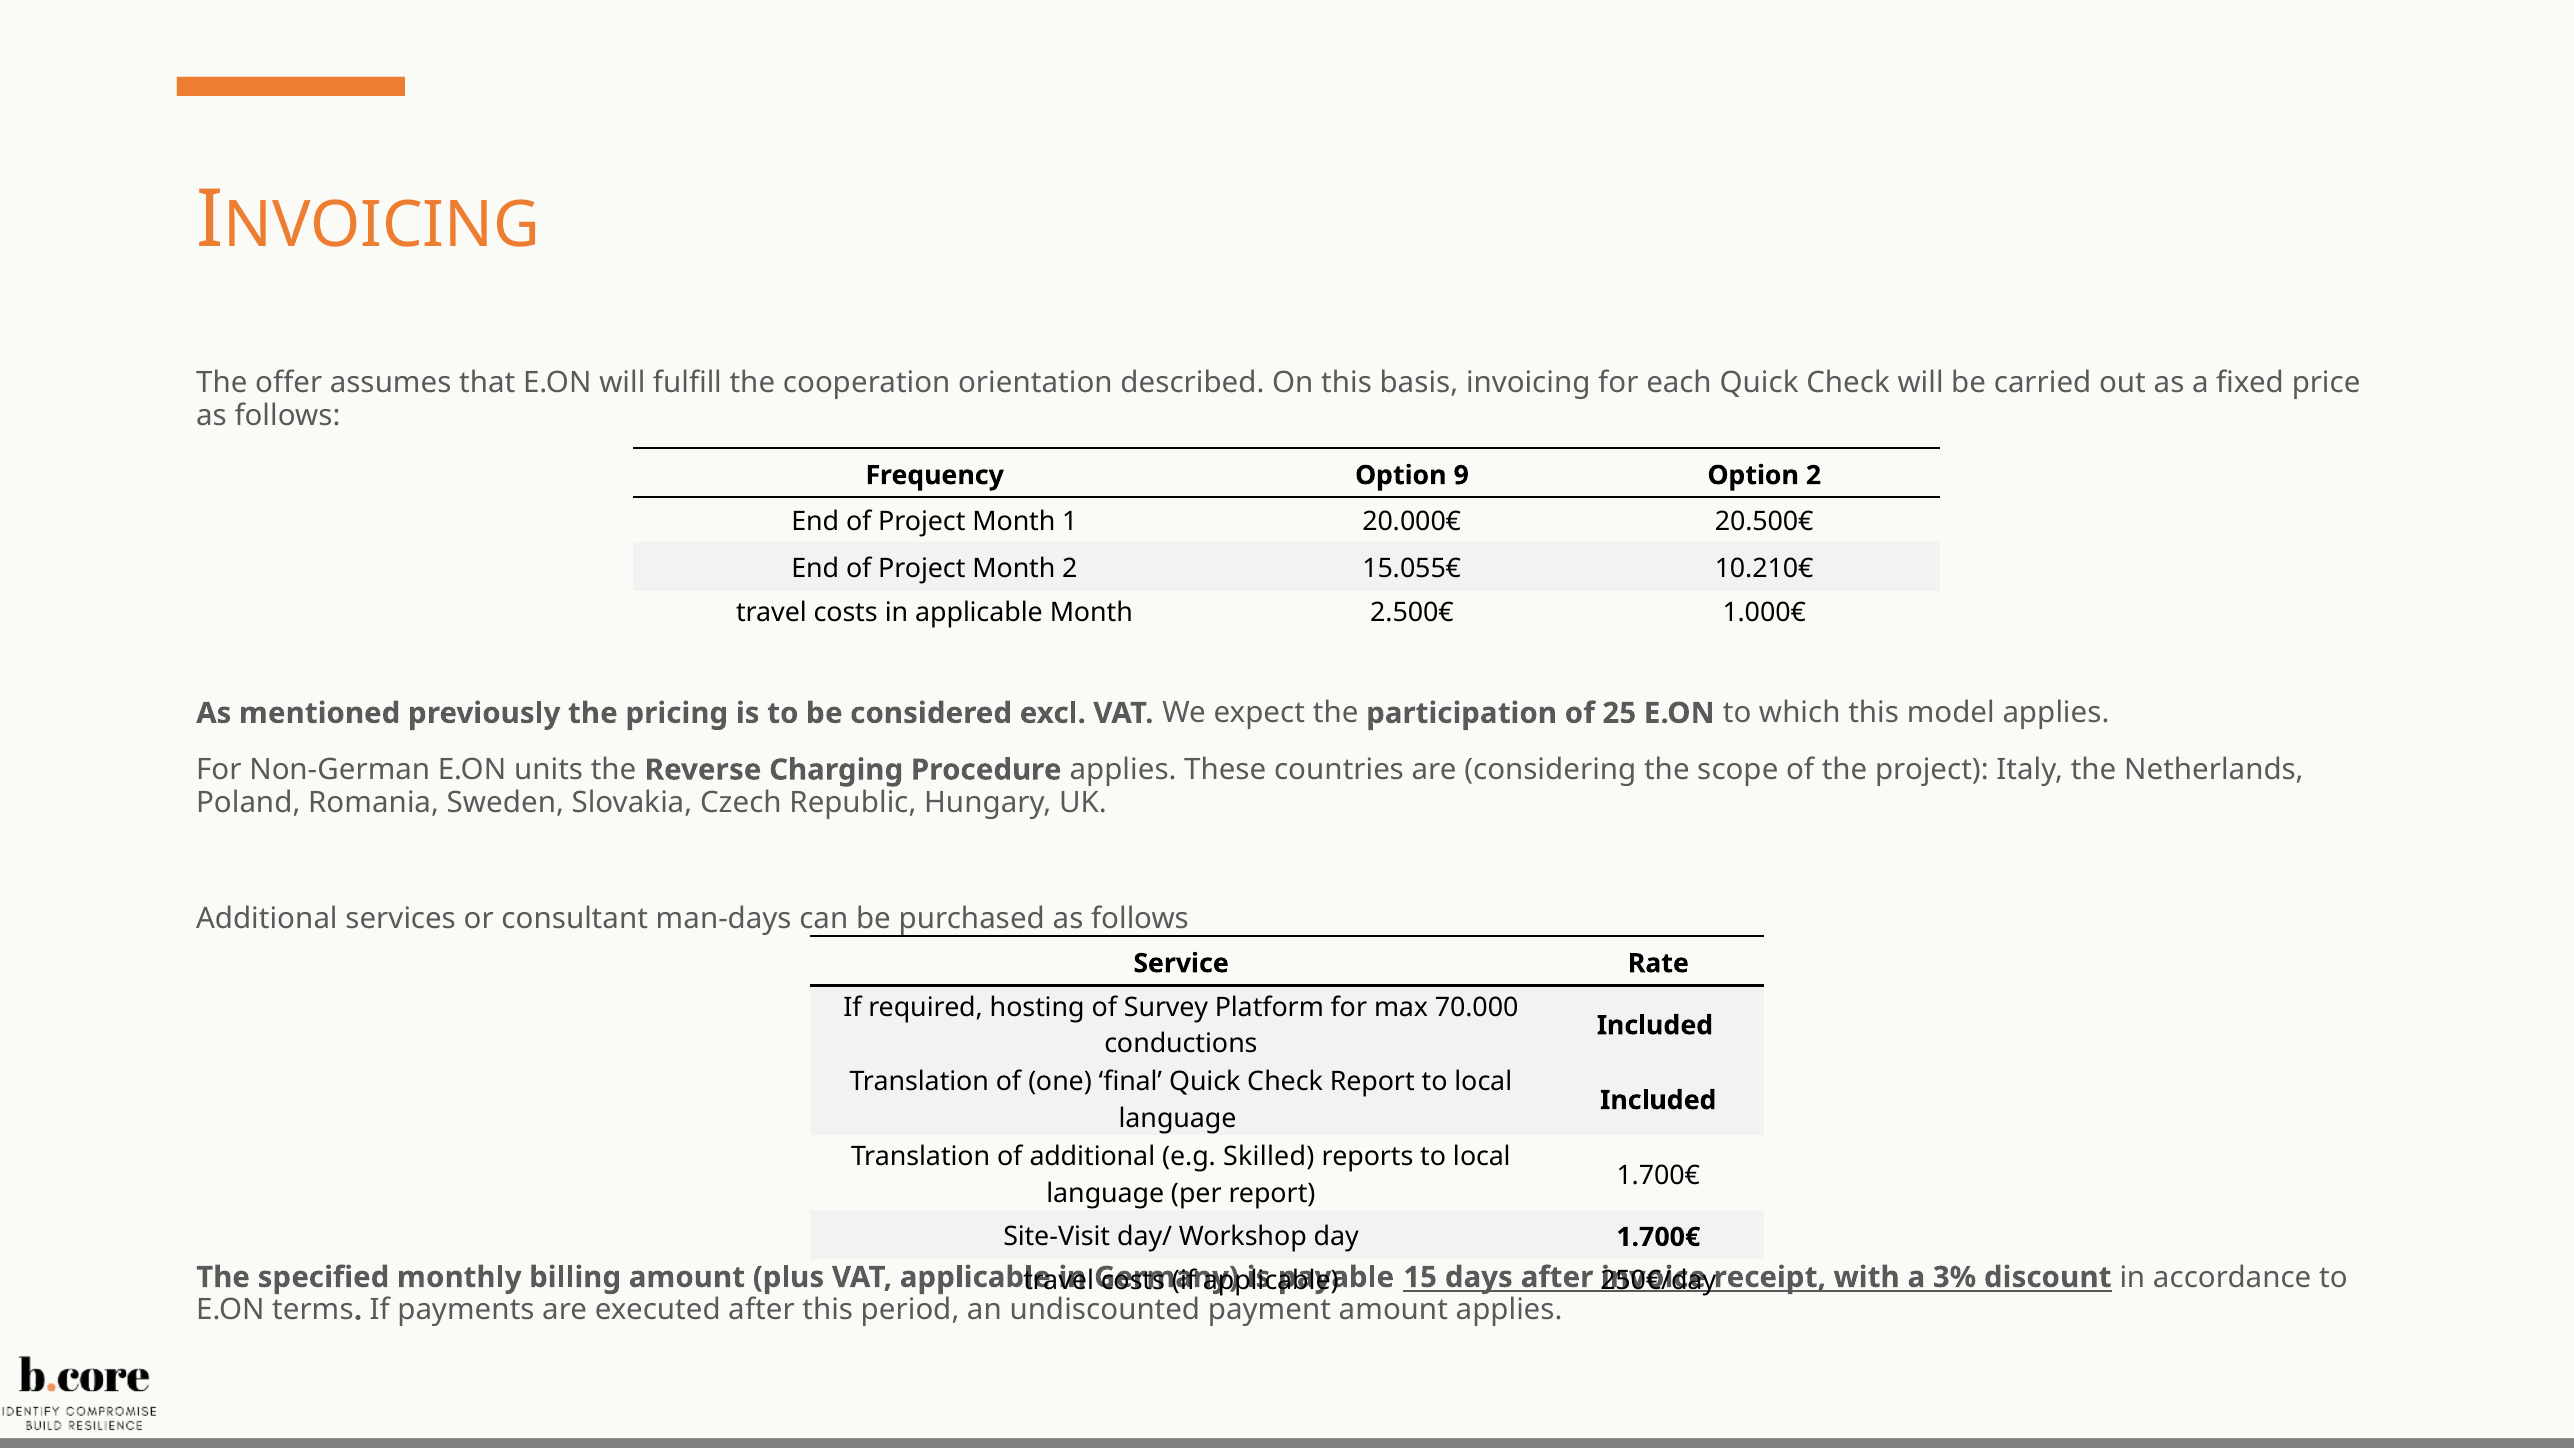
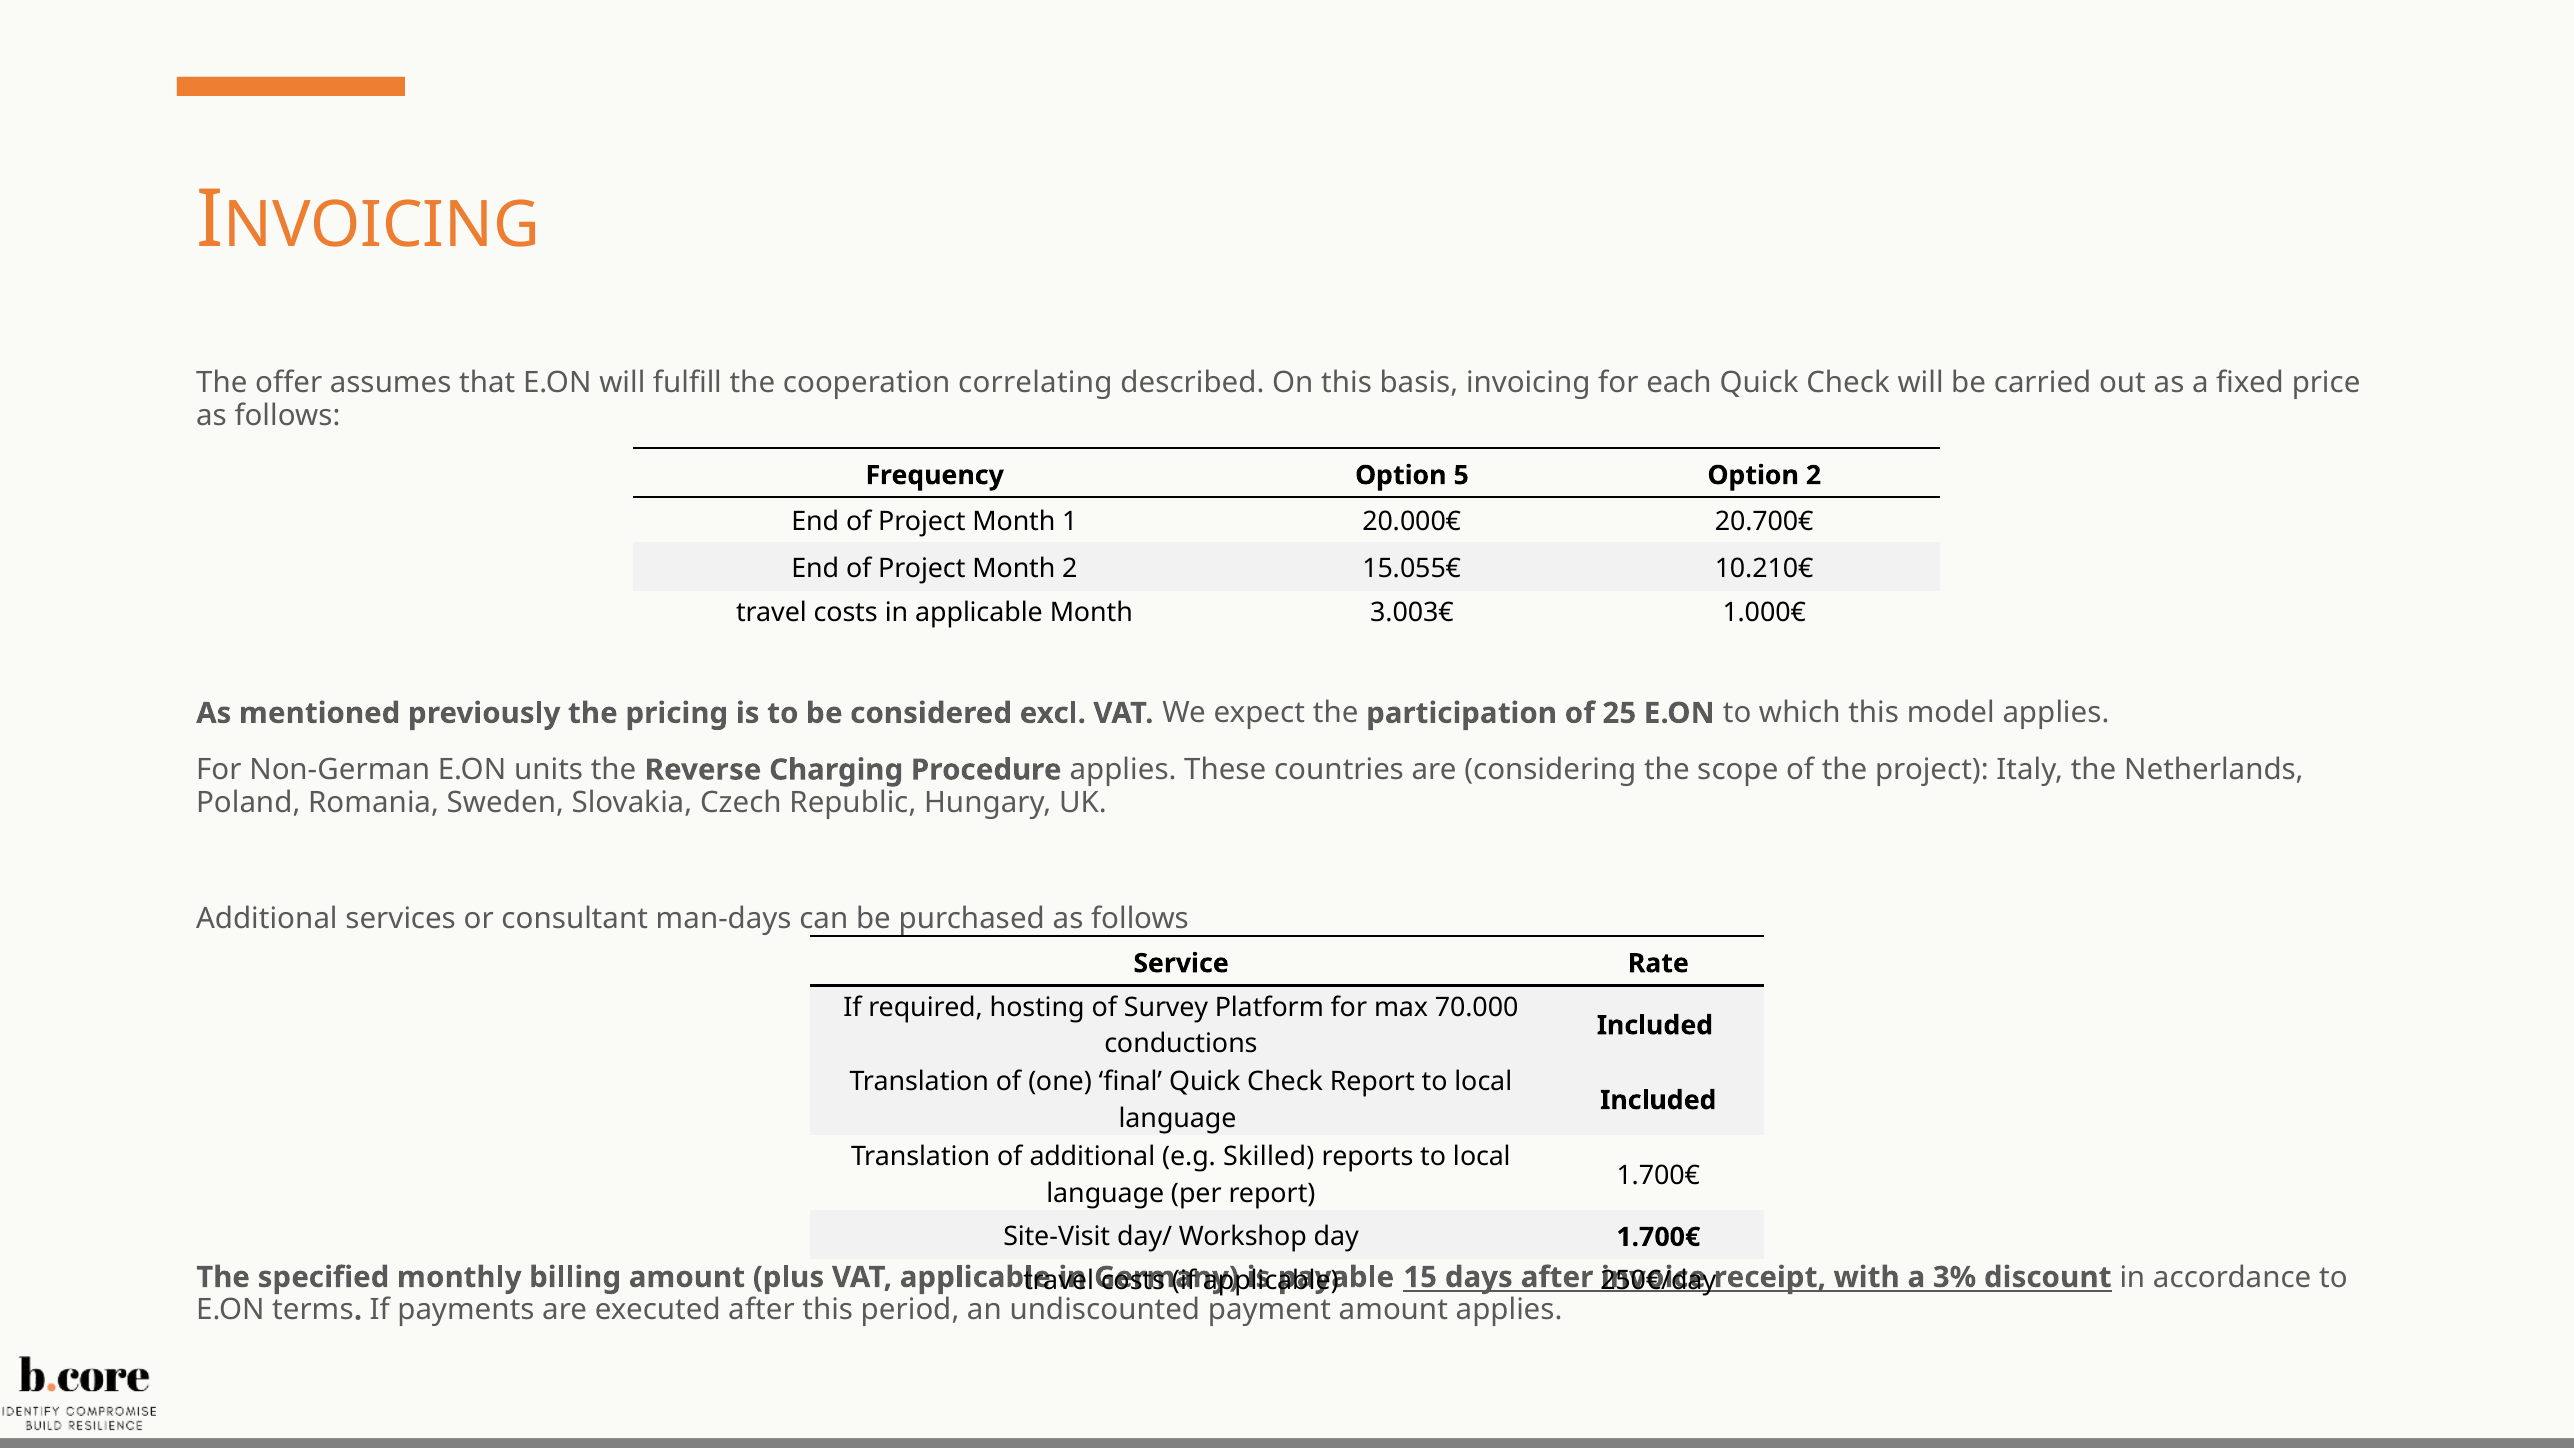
orientation: orientation -> correlating (1035, 383)
9: 9 -> 5 (1461, 475)
20.500€: 20.500€ -> 20.700€ (1764, 522)
2.500€: 2.500€ -> 3.003€ (1412, 612)
